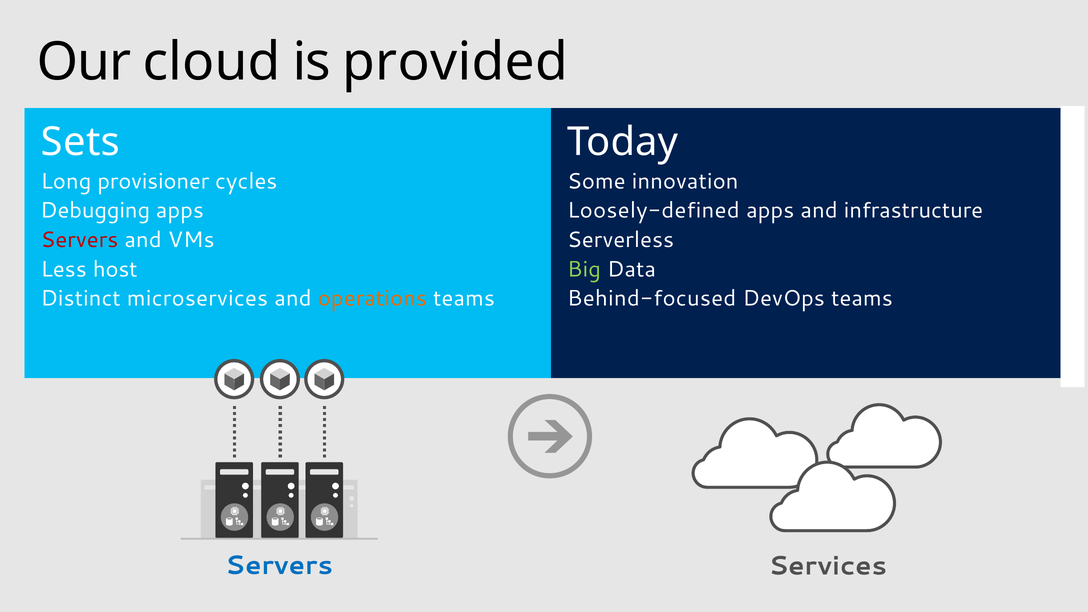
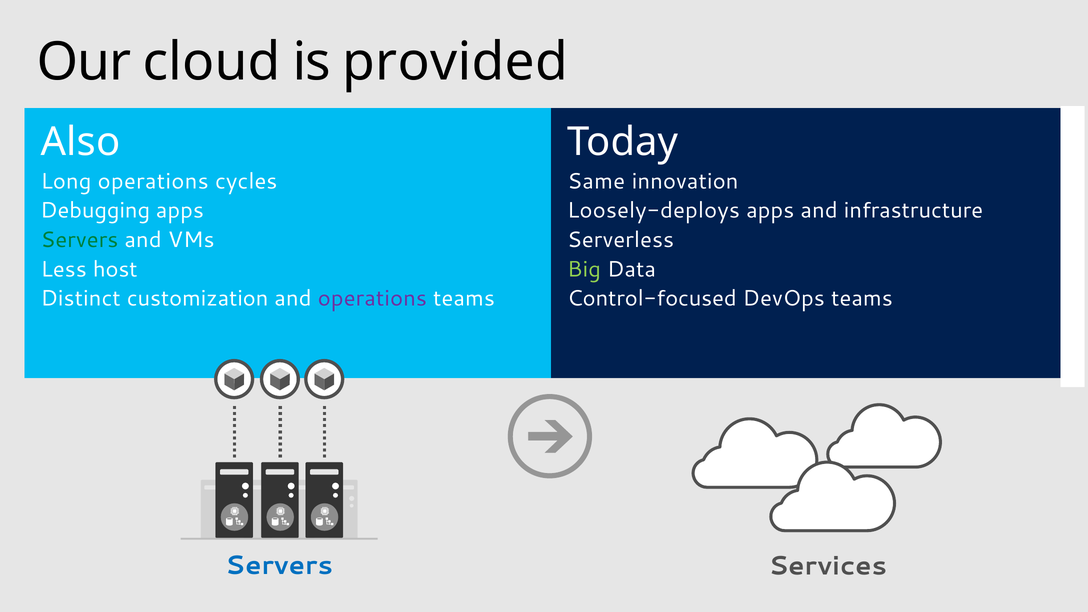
Sets: Sets -> Also (80, 142)
Long provisioner: provisioner -> operations (153, 181)
Some: Some -> Same (596, 181)
Loosely-defined: Loosely-defined -> Loosely-deploys (653, 211)
Servers colour: red -> green (79, 240)
microservices: microservices -> customization (198, 299)
operations colour: orange -> purple (372, 299)
Behind-focused: Behind-focused -> Control-focused (652, 299)
